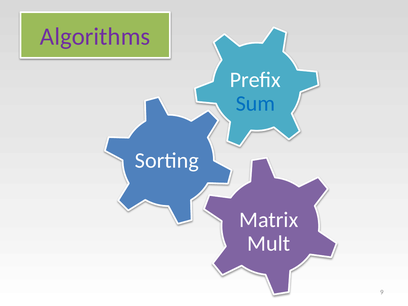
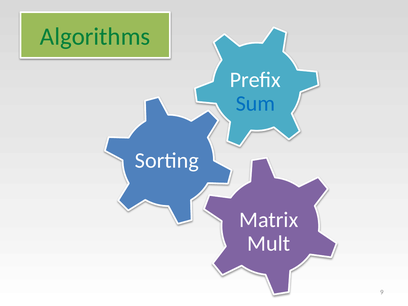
Algorithms colour: purple -> green (95, 37)
